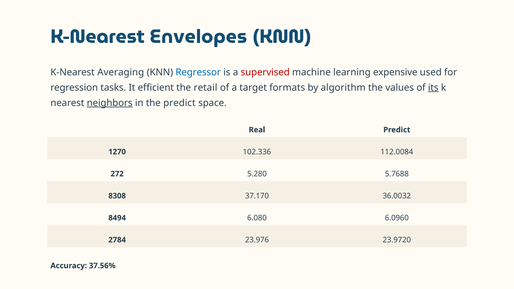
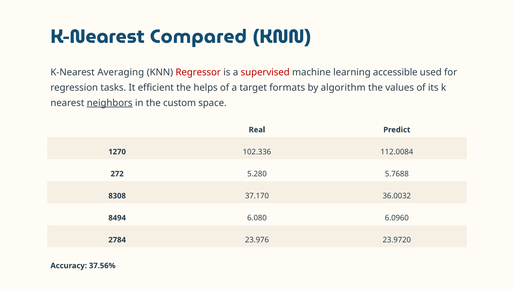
Envelopes: Envelopes -> Compared (198, 37)
Regressor colour: blue -> red (198, 72)
expensive: expensive -> accessible (395, 72)
retail: retail -> helps (206, 88)
its underline: present -> none (433, 88)
the predict: predict -> custom (180, 103)
